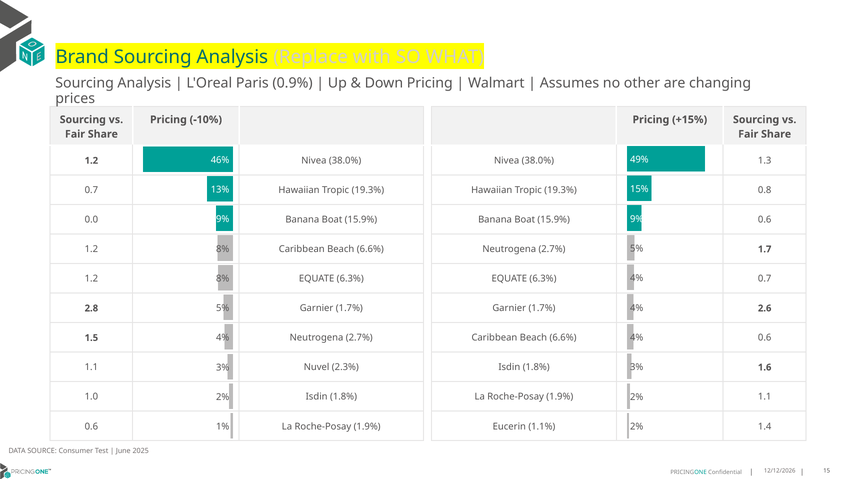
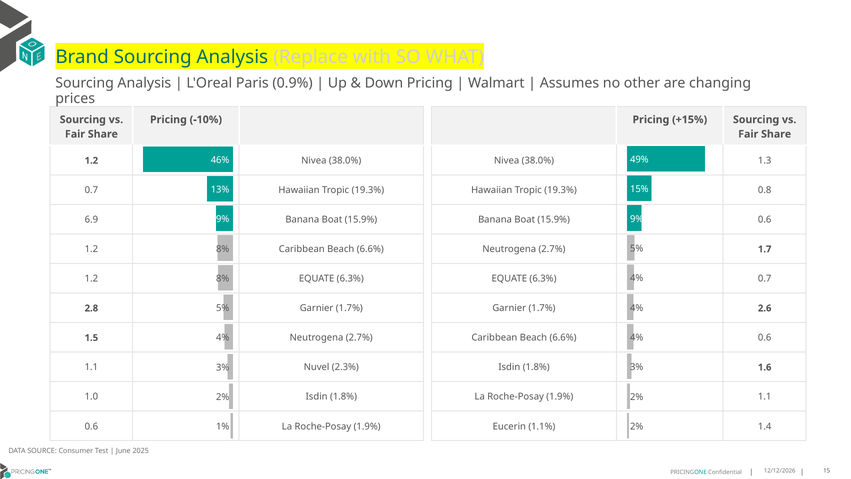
0.0: 0.0 -> 6.9 (91, 220)
